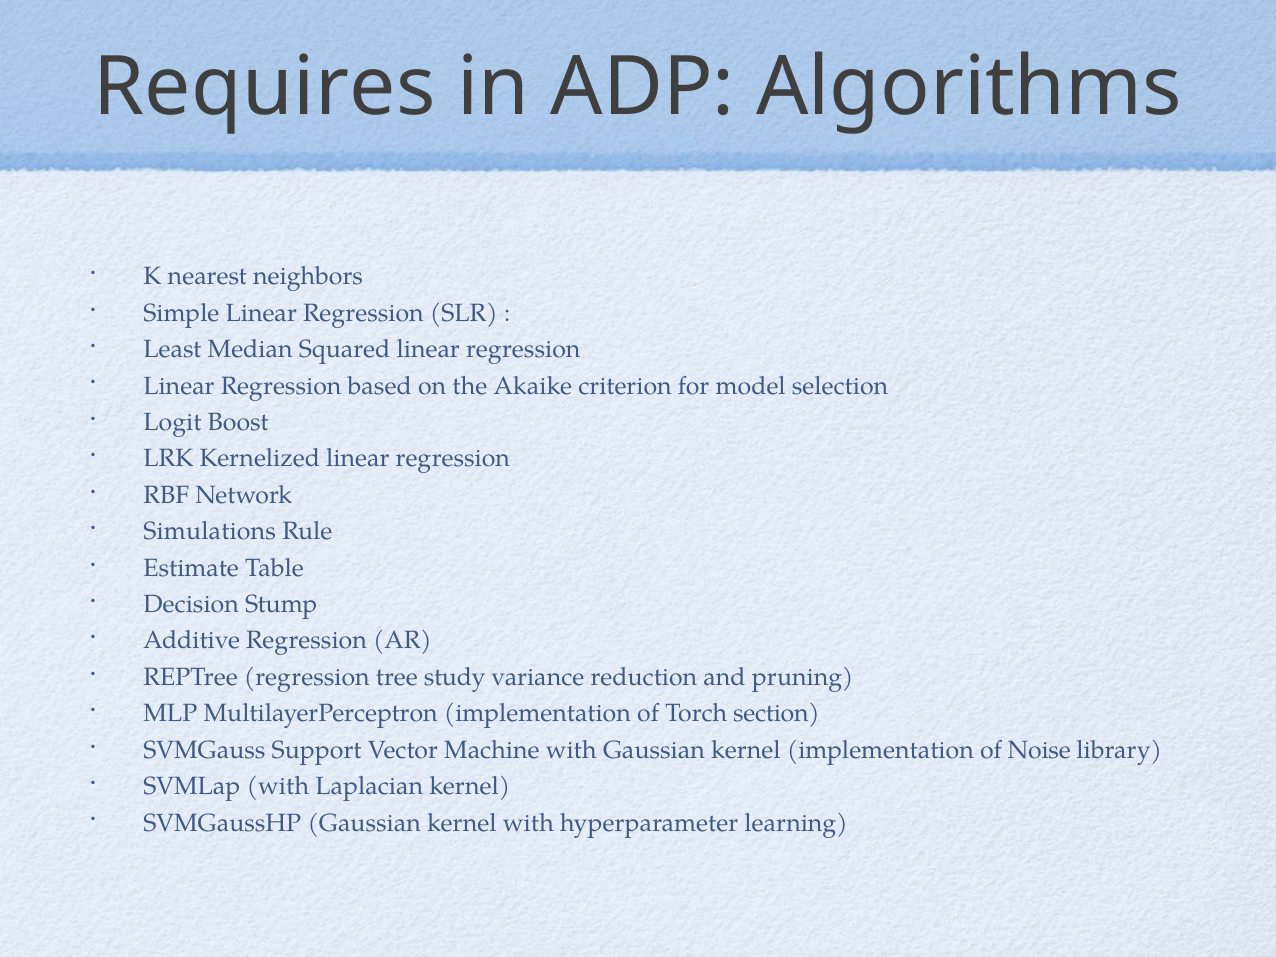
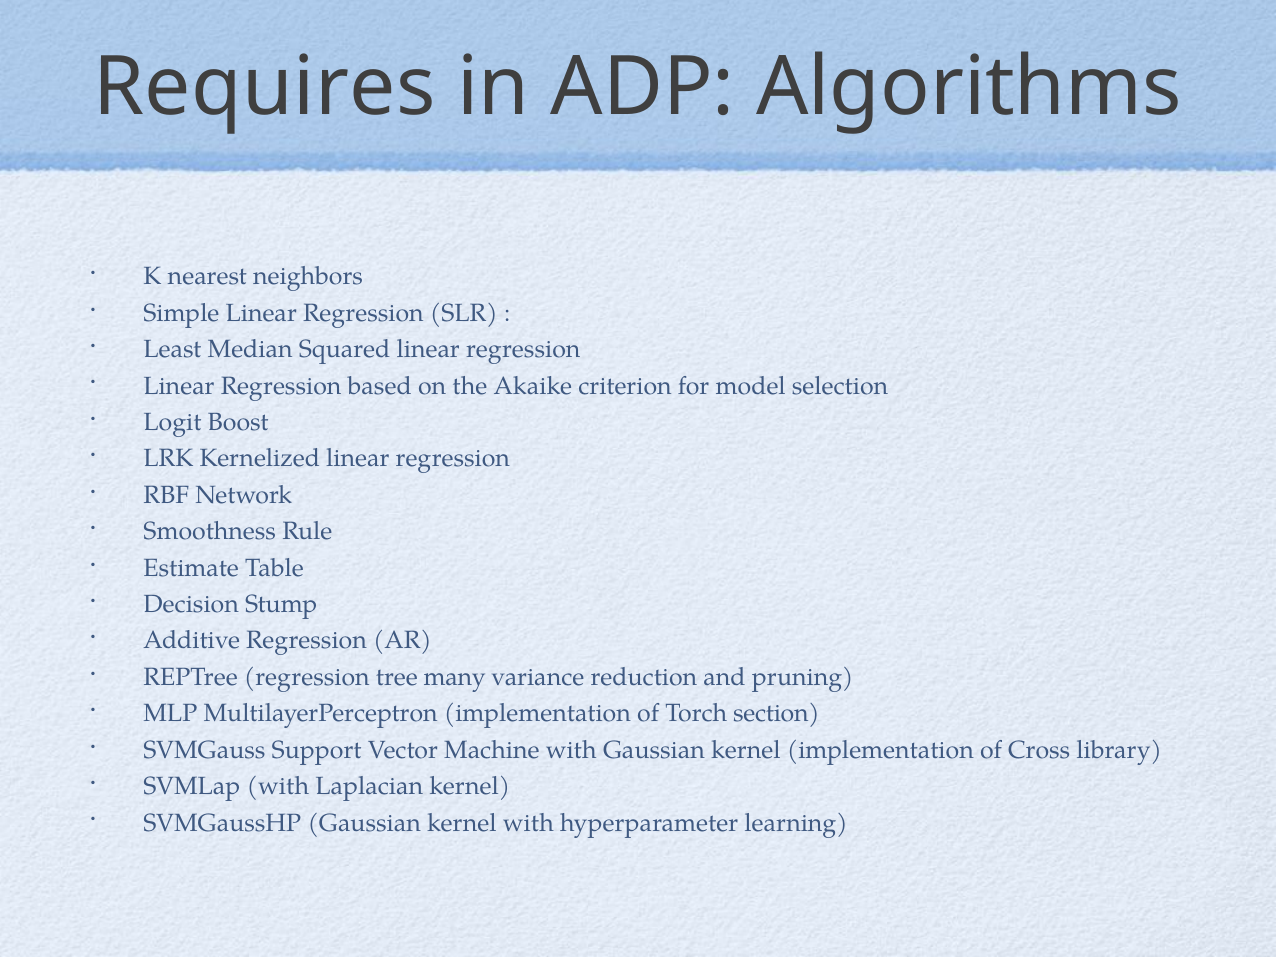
Simulations: Simulations -> Smoothness (210, 532)
study: study -> many (455, 677)
Noise: Noise -> Cross (1039, 750)
